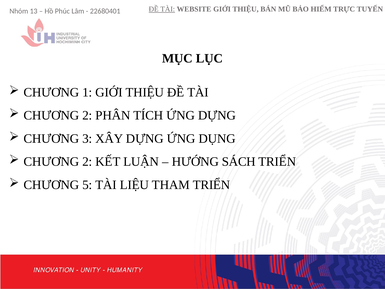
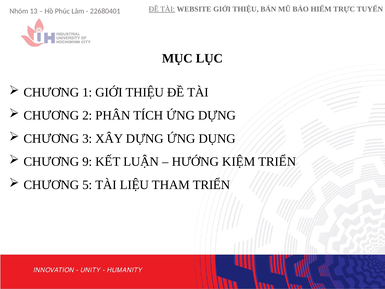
2: 2 -> 9 (87, 162)
SÁCH: SÁCH -> KIỆM (239, 162)
